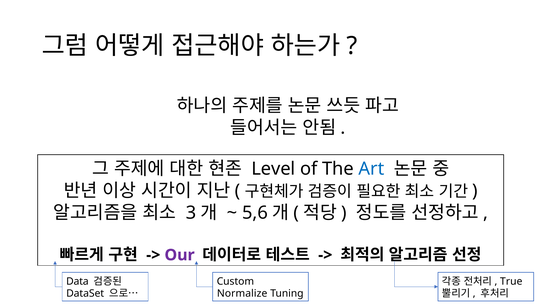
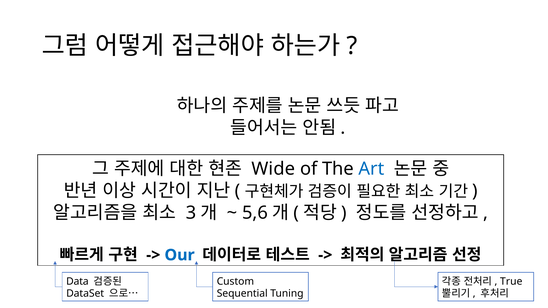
Level: Level -> Wide (273, 169)
Our colour: purple -> blue (180, 255)
Normalize: Normalize -> Sequential (242, 294)
